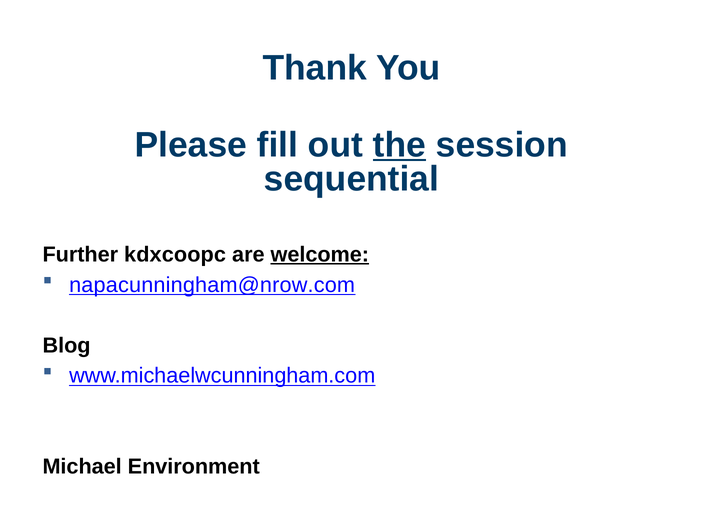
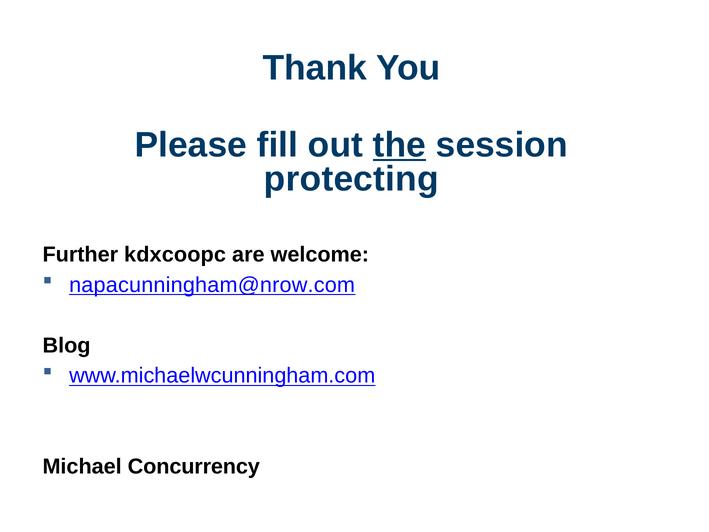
sequential: sequential -> protecting (351, 179)
welcome underline: present -> none (320, 254)
Environment: Environment -> Concurrency (194, 467)
